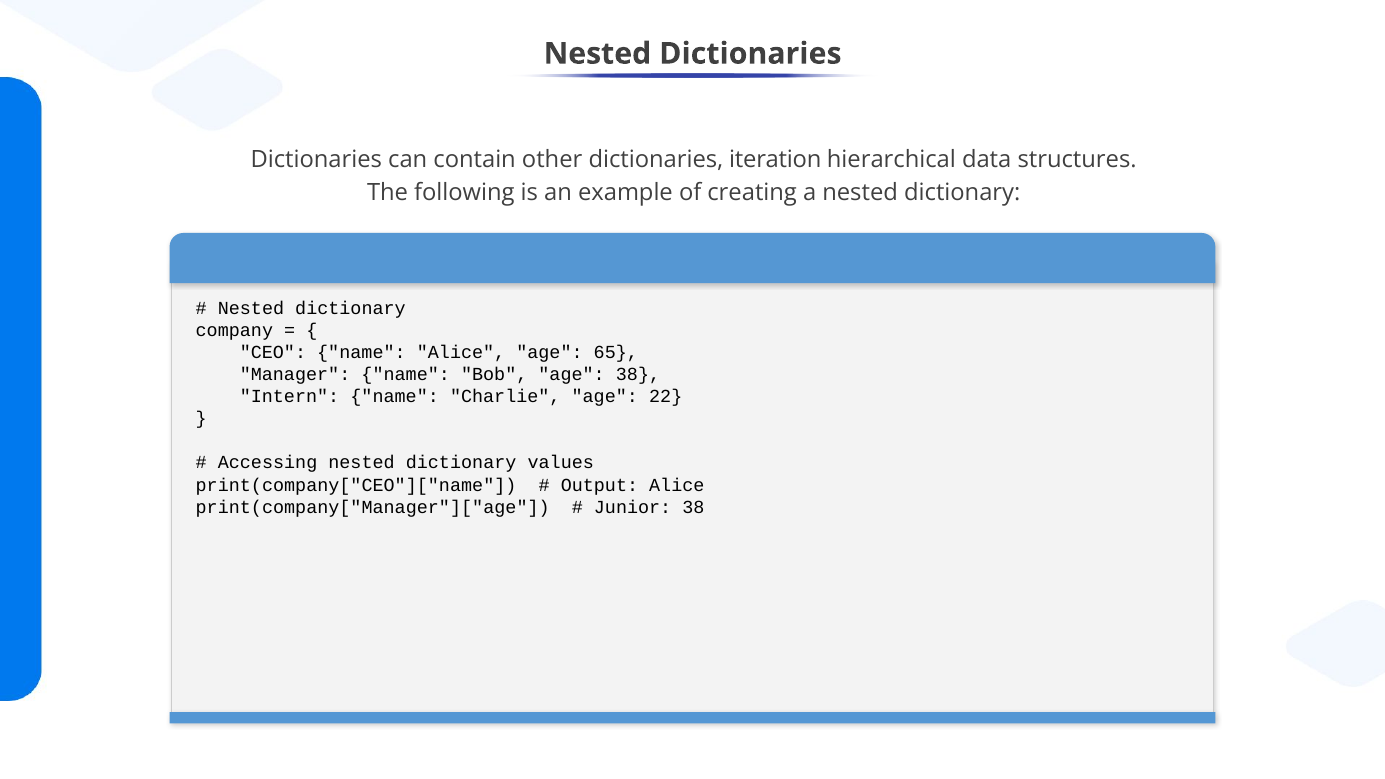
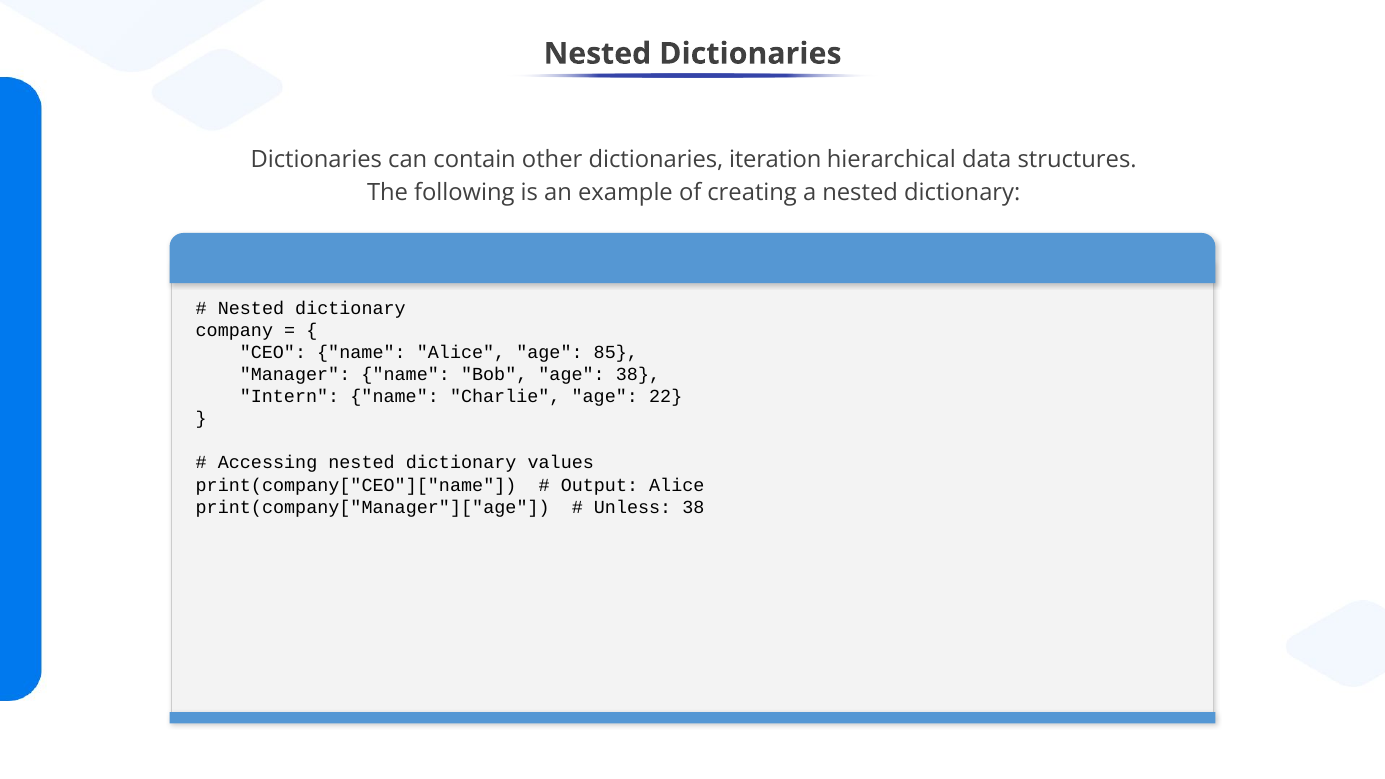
65: 65 -> 85 (616, 353)
Junior: Junior -> Unless (633, 507)
